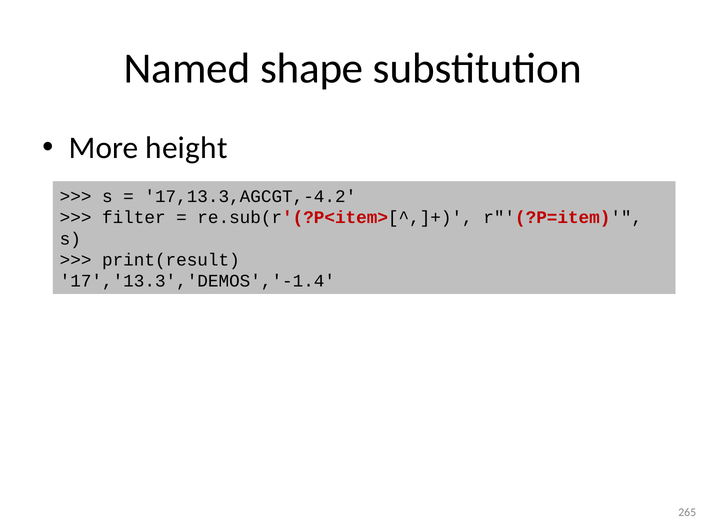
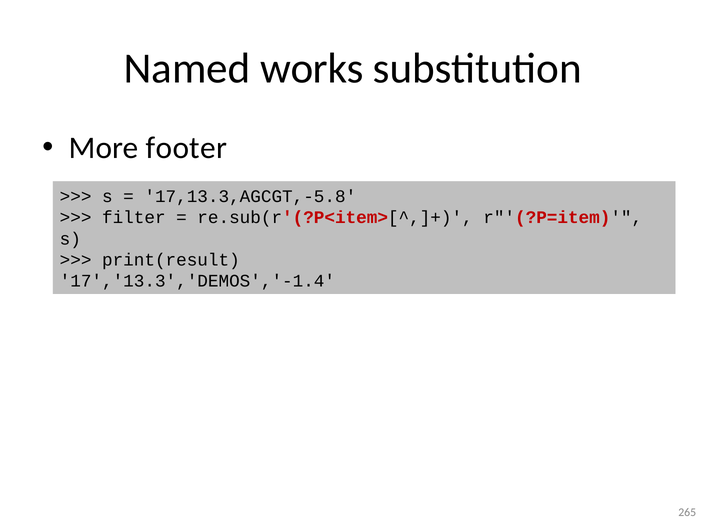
shape: shape -> works (312, 68)
height: height -> footer (186, 148)
17,13.3,AGCGT,-4.2: 17,13.3,AGCGT,-4.2 -> 17,13.3,AGCGT,-5.8 (250, 197)
